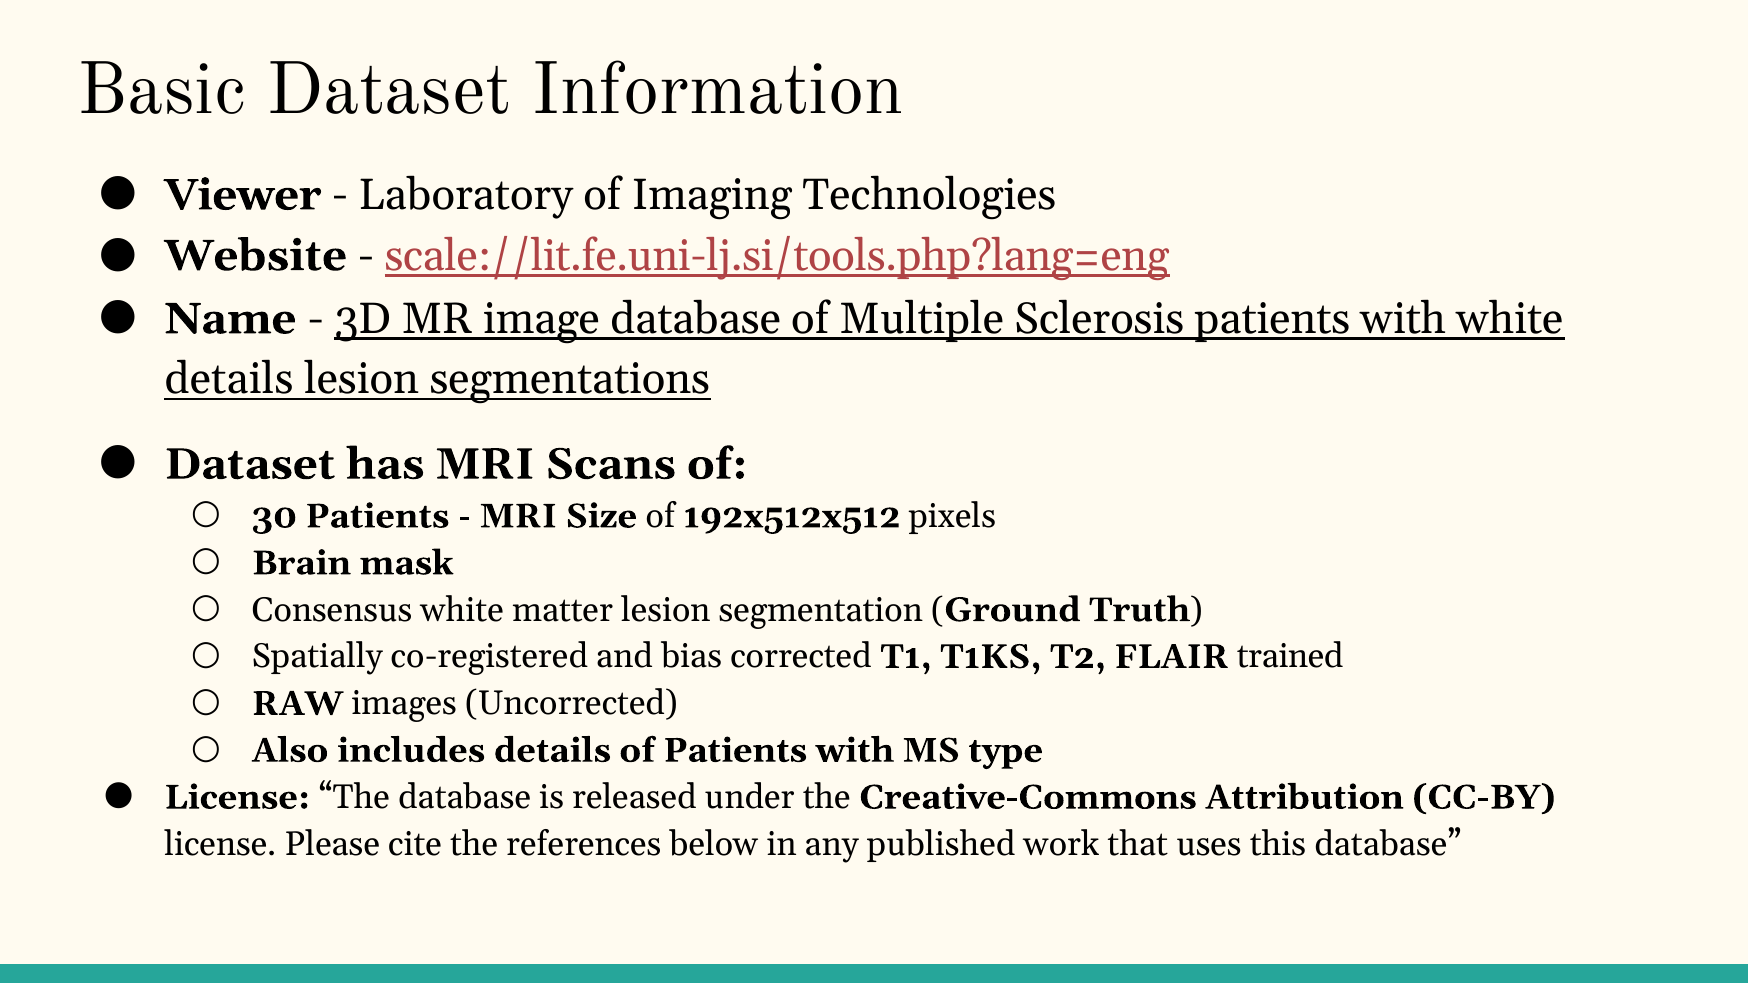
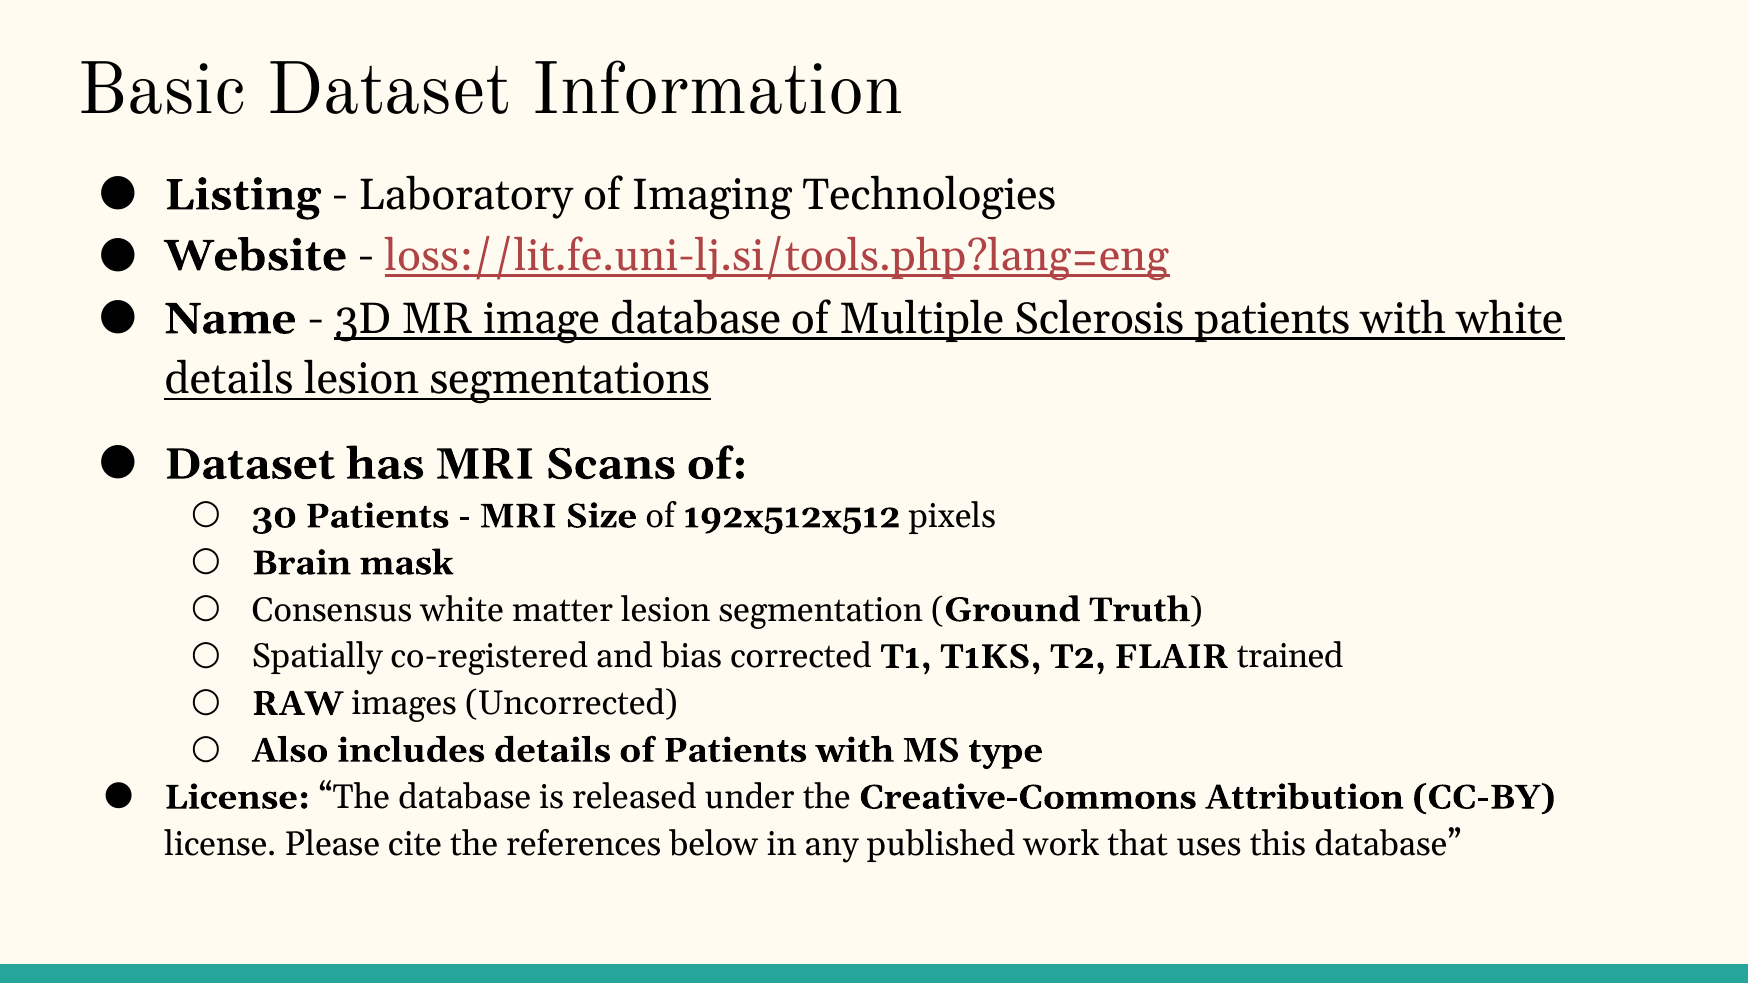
Viewer: Viewer -> Listing (243, 195)
scale://lit.fe.uni-lj.si/tools.php?lang=eng: scale://lit.fe.uni-lj.si/tools.php?lang=eng -> loss://lit.fe.uni-lj.si/tools.php?lang=eng (777, 256)
